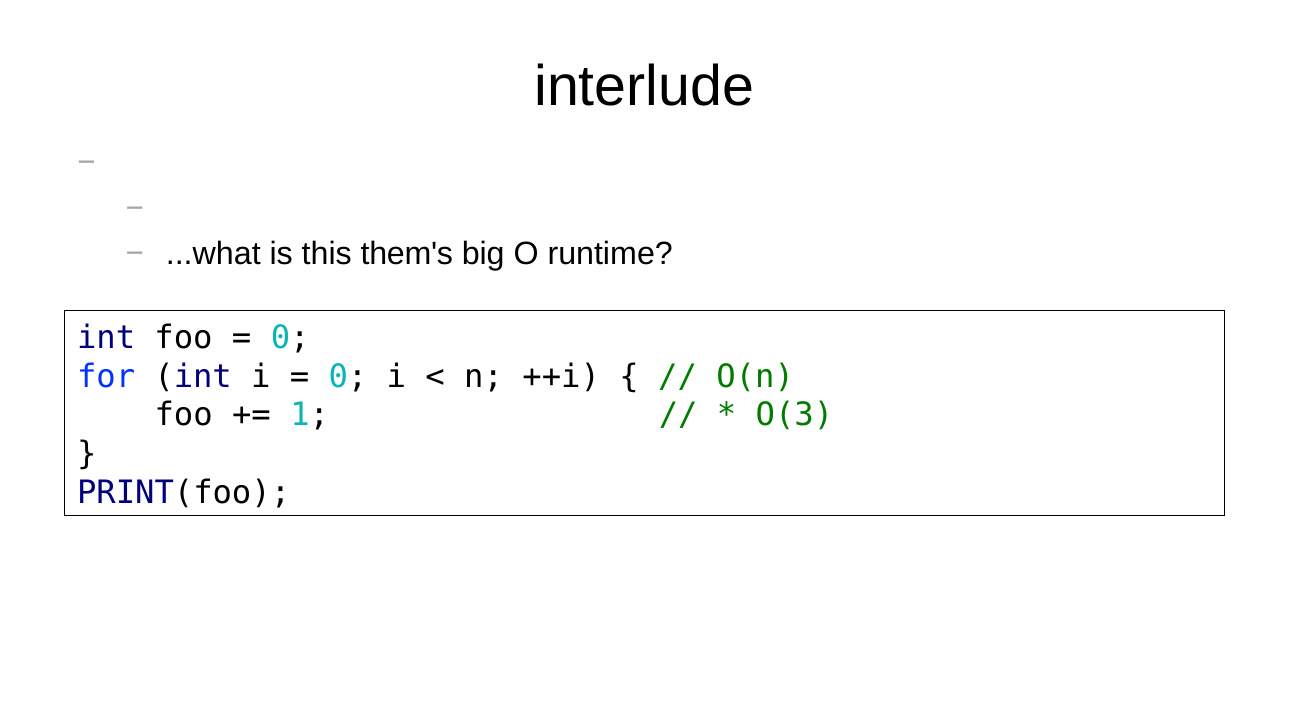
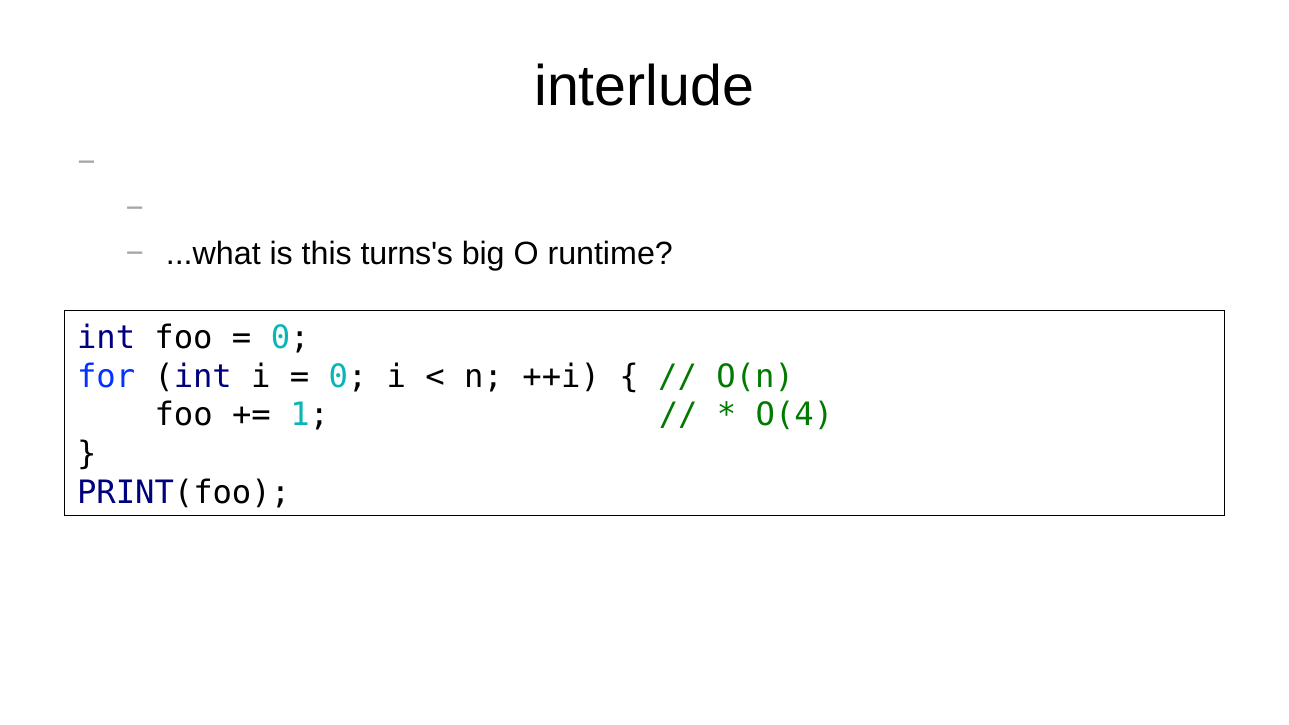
them's: them's -> turns's (407, 254)
O(3: O(3 -> O(4 (794, 415)
